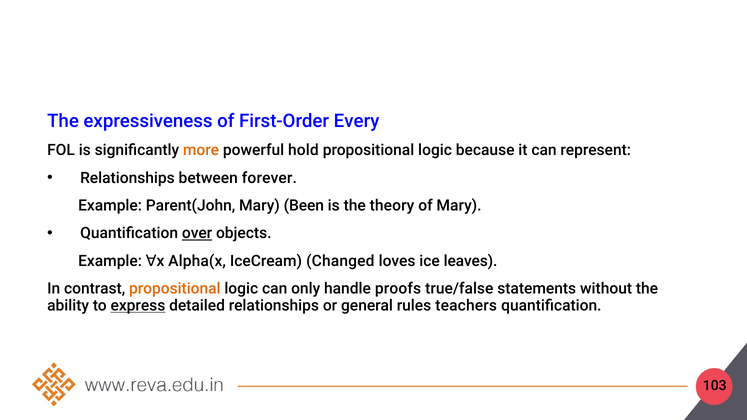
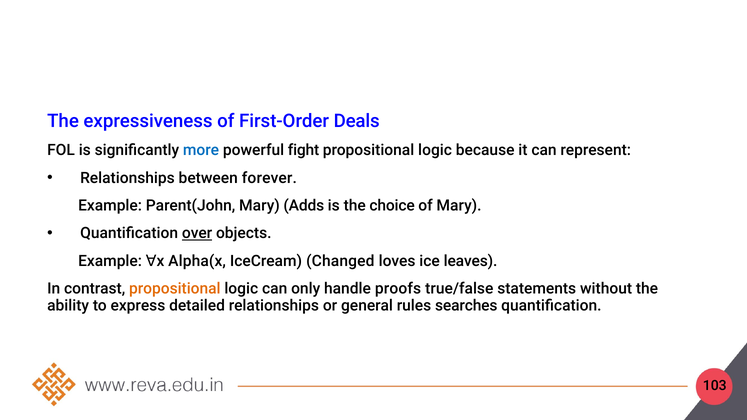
Every: Every -> Deals (357, 121)
more colour: orange -> blue (201, 150)
hold: hold -> fight (304, 150)
Been: Been -> Adds (304, 206)
theory: theory -> choice (392, 206)
express underline: present -> none (138, 306)
teachers: teachers -> searches (466, 306)
